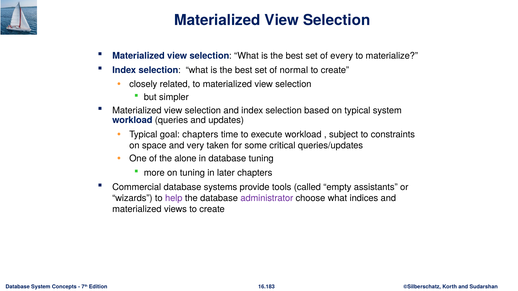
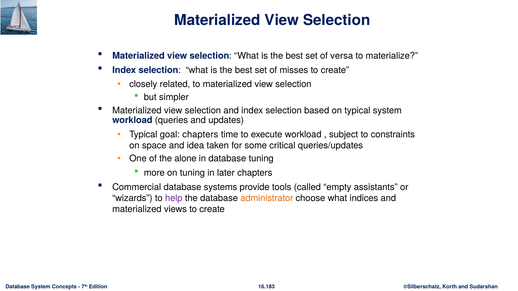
every: every -> versa (342, 56)
normal: normal -> misses (294, 70)
very: very -> idea (195, 146)
administrator colour: purple -> orange (267, 198)
